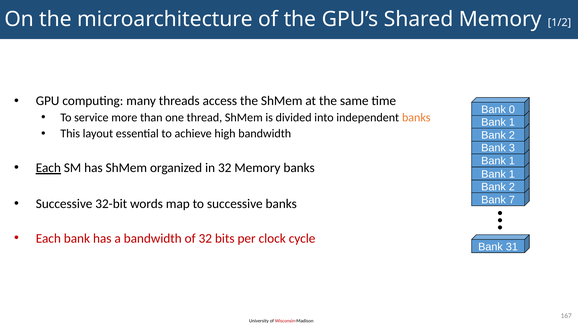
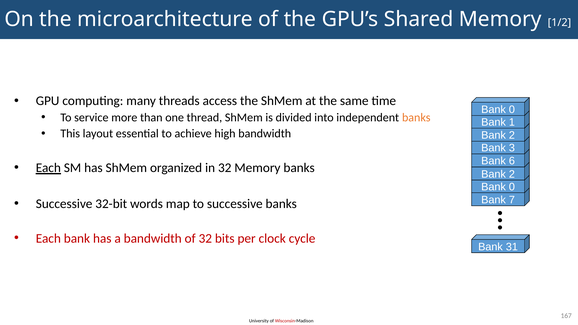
1: 1 -> 6 (512, 161)
1: 1 -> 2 (512, 174)
2: 2 -> 0 (512, 187)
